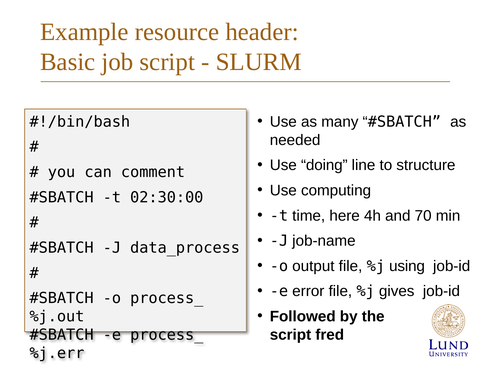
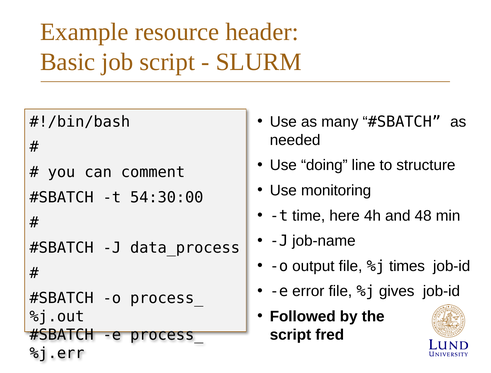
computing: computing -> monitoring (336, 191)
02:30:00: 02:30:00 -> 54:30:00 (167, 197)
70: 70 -> 48 (423, 216)
using: using -> times (407, 266)
